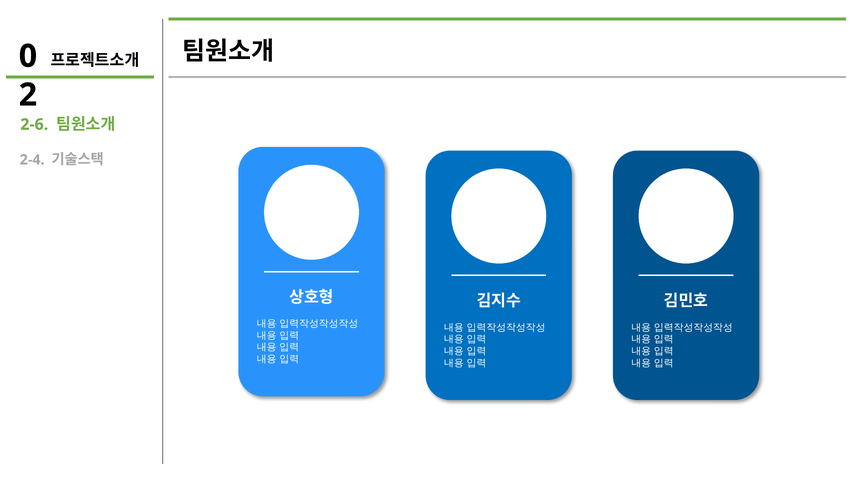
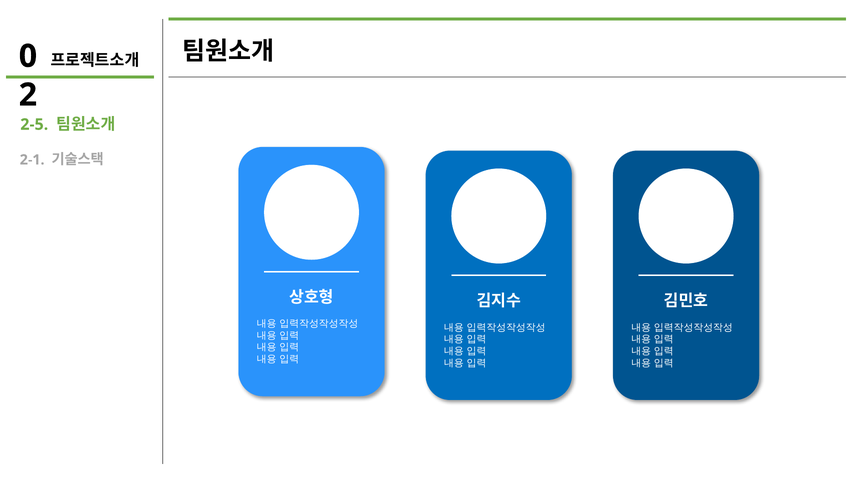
2-6: 2-6 -> 2-5 (34, 124)
2-4: 2-4 -> 2-1 (32, 160)
